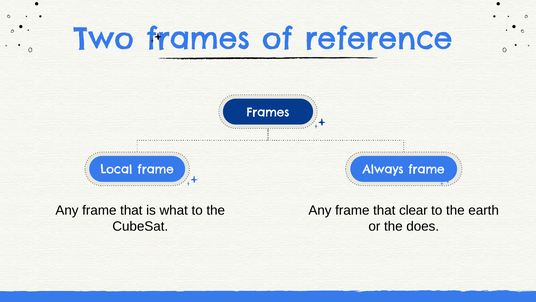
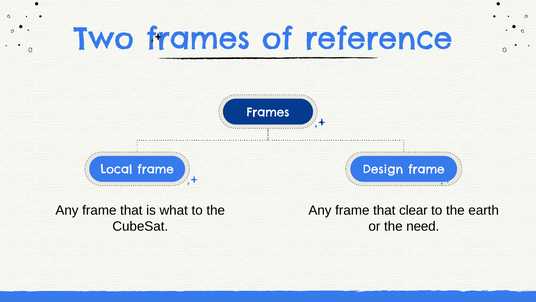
Always: Always -> Design (383, 169)
does: does -> need (423, 226)
